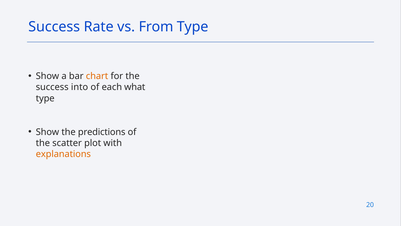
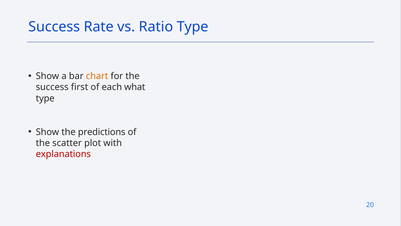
From: From -> Ratio (156, 27)
into: into -> first (80, 87)
explanations colour: orange -> red (63, 154)
